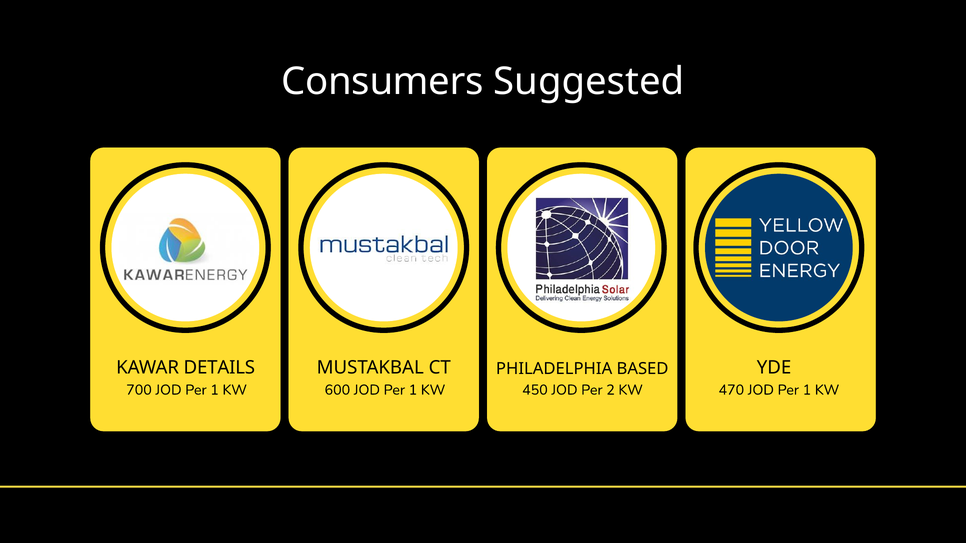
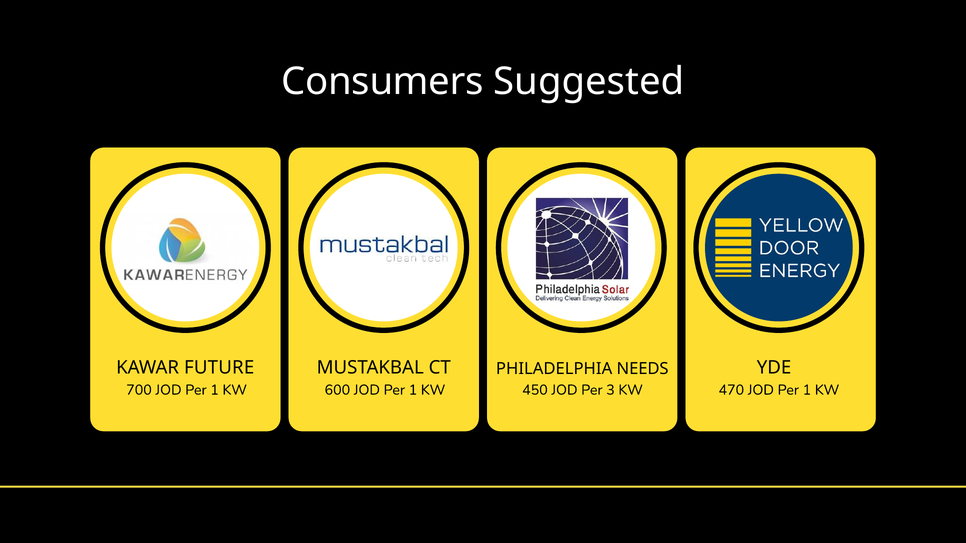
DETAILS: DETAILS -> FUTURE (219, 368)
BASED: BASED -> NEEDS (643, 369)
2: 2 -> 3 (611, 390)
